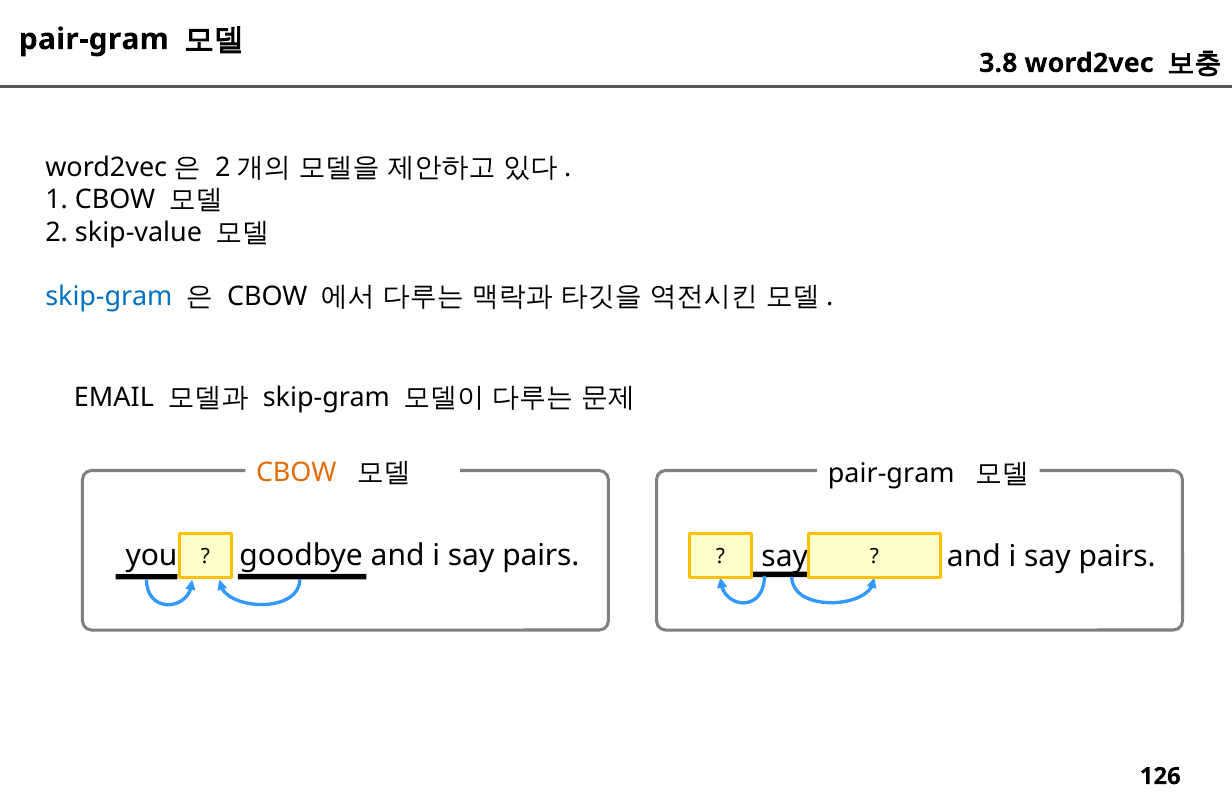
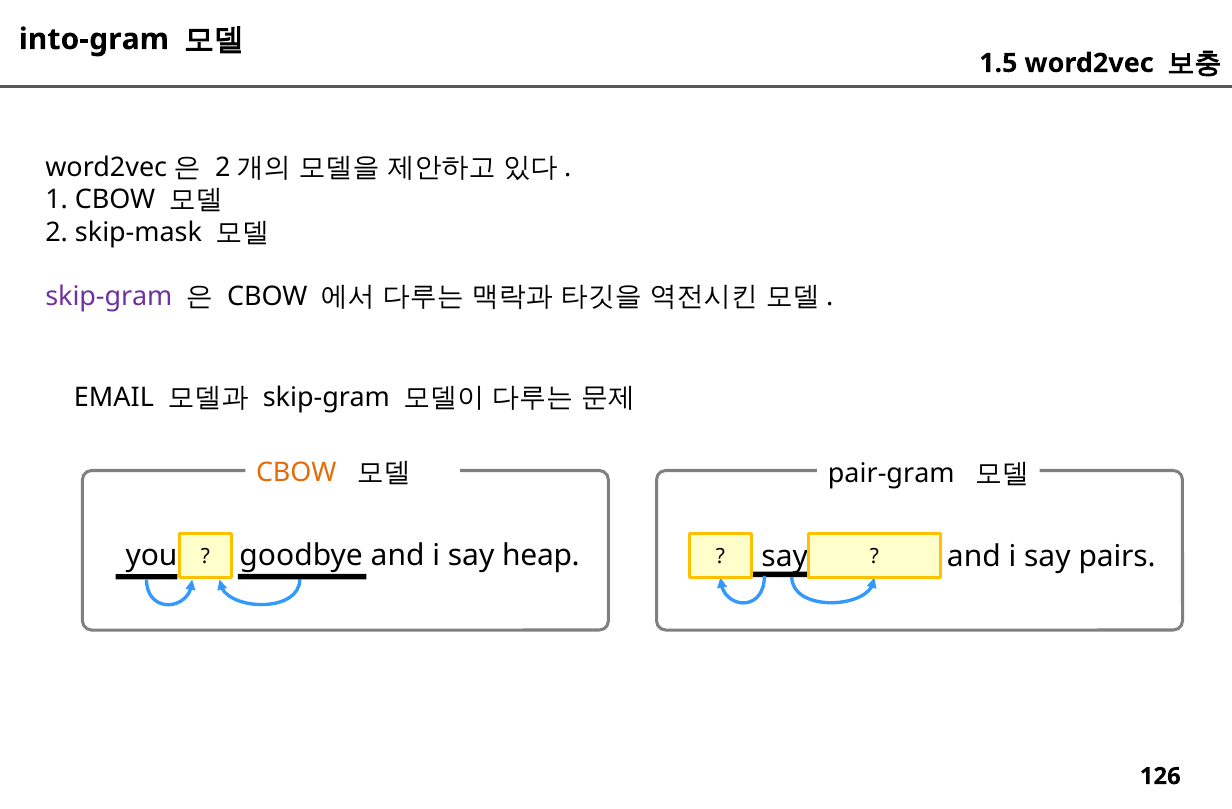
pair-gram: pair-gram -> into-gram (94, 39)
3.8: 3.8 -> 1.5 (998, 63)
skip-value: skip-value -> skip-mask (138, 232)
skip-gram colour: blue -> purple (109, 297)
pairs: pairs -> heap (541, 556)
